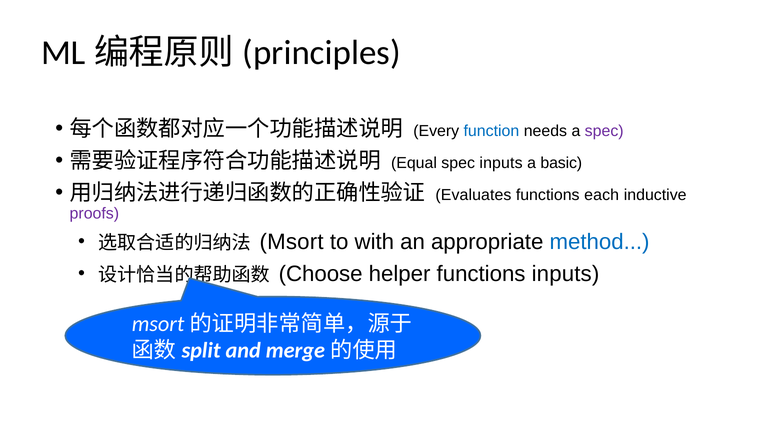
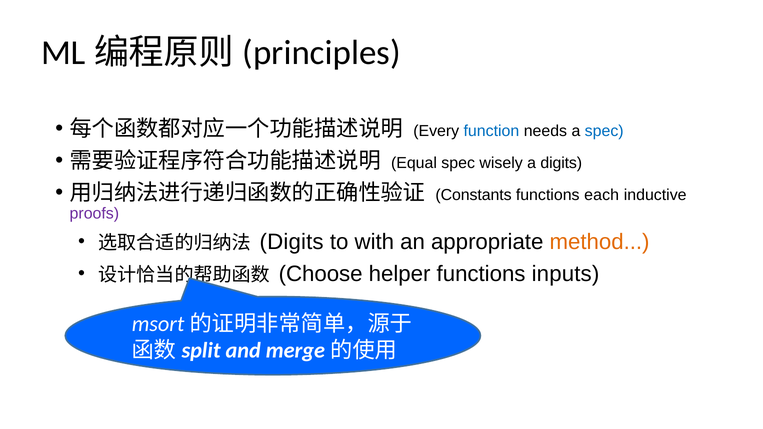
spec colour: purple -> blue (604, 131)
spec inputs: inputs -> wisely (501, 163)
a basic: basic -> digits (561, 163)
Evaluates: Evaluates -> Constants (474, 195)
Msort: Msort -> Digits (292, 242)
method colour: blue -> orange (600, 242)
